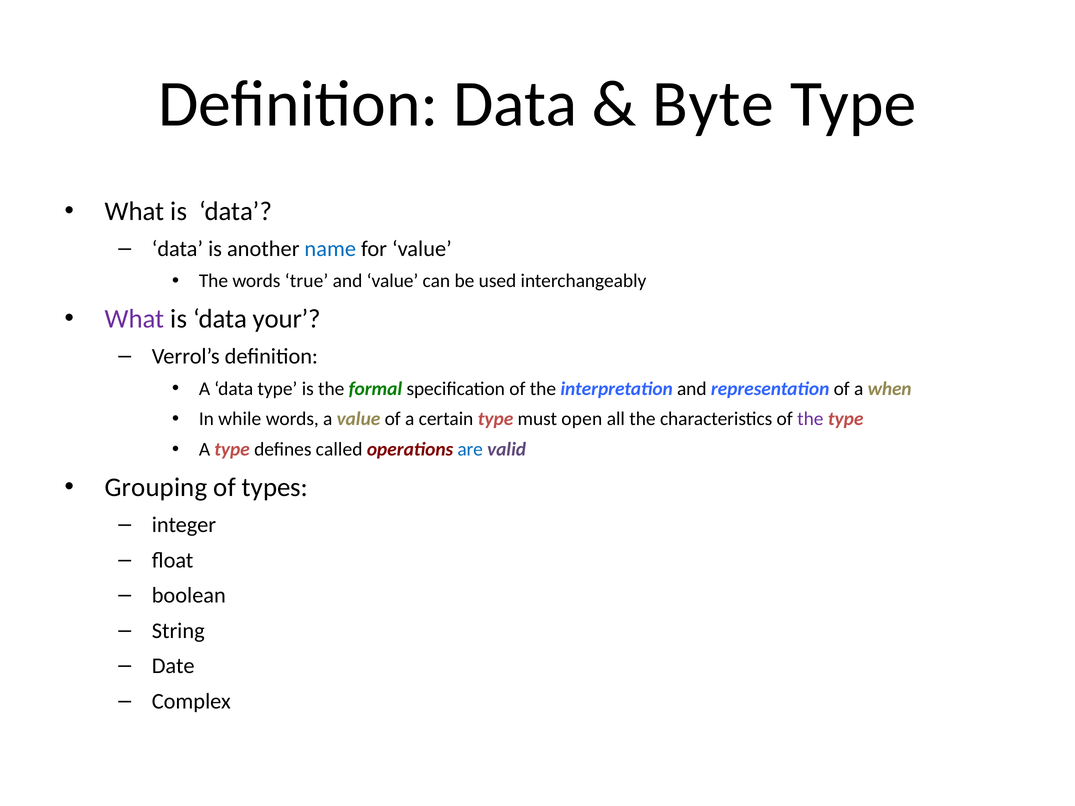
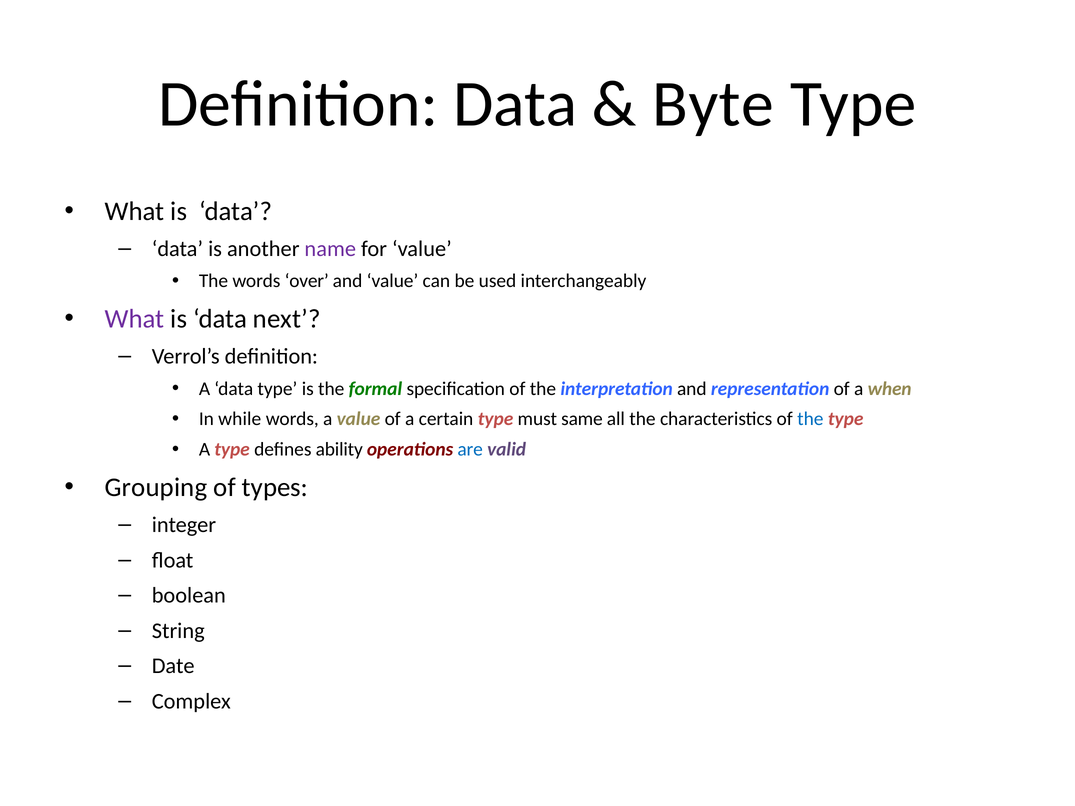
name colour: blue -> purple (330, 249)
true: true -> over (307, 281)
your: your -> next (287, 319)
open: open -> same (582, 419)
the colour: purple -> blue (810, 419)
called: called -> ability (339, 450)
